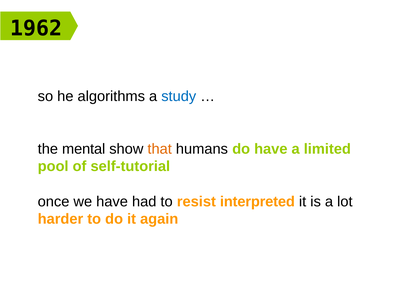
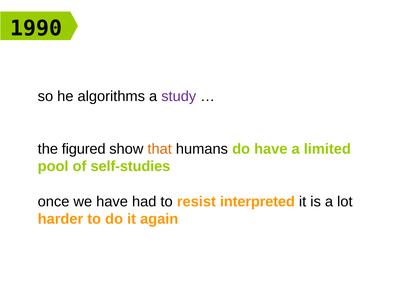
1962: 1962 -> 1990 (36, 29)
study colour: blue -> purple (179, 96)
mental: mental -> figured (84, 149)
self-tutorial: self-tutorial -> self-studies (130, 166)
